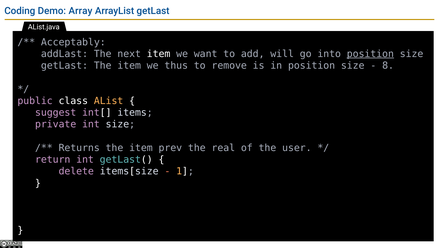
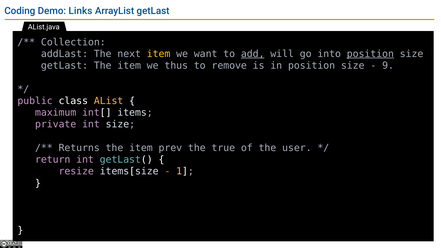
Array: Array -> Links (80, 11)
Acceptably: Acceptably -> Collection (73, 42)
item colour: white -> yellow (159, 54)
add underline: none -> present (253, 54)
8: 8 -> 9 (388, 66)
suggest: suggest -> maximum (56, 113)
real: real -> true (223, 148)
delete: delete -> resize (76, 171)
